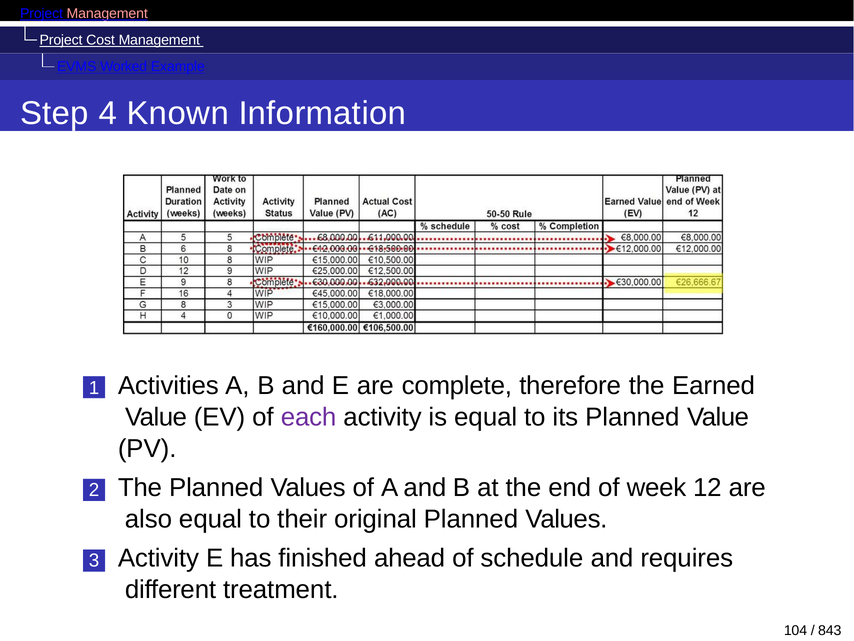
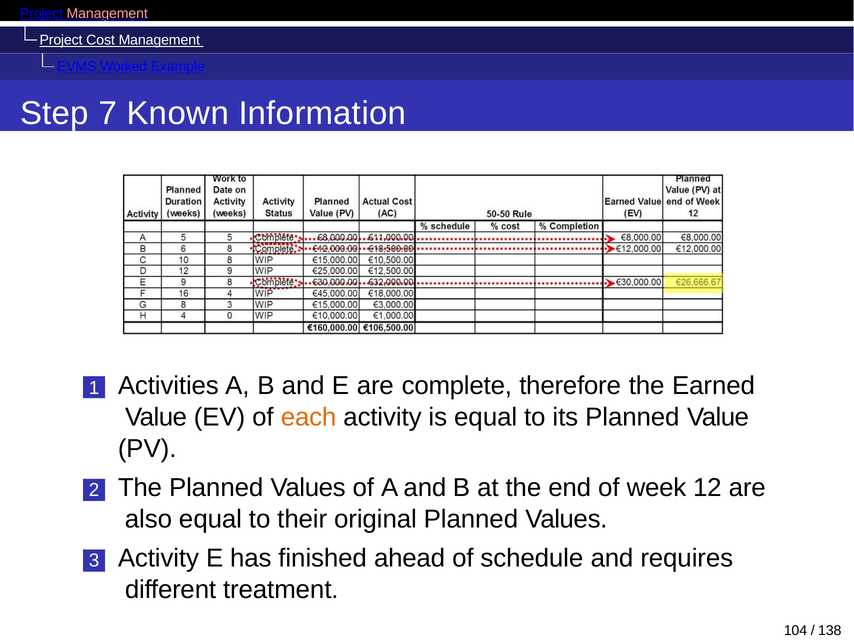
4: 4 -> 7 (108, 114)
each colour: purple -> orange (309, 417)
843: 843 -> 138 (830, 631)
